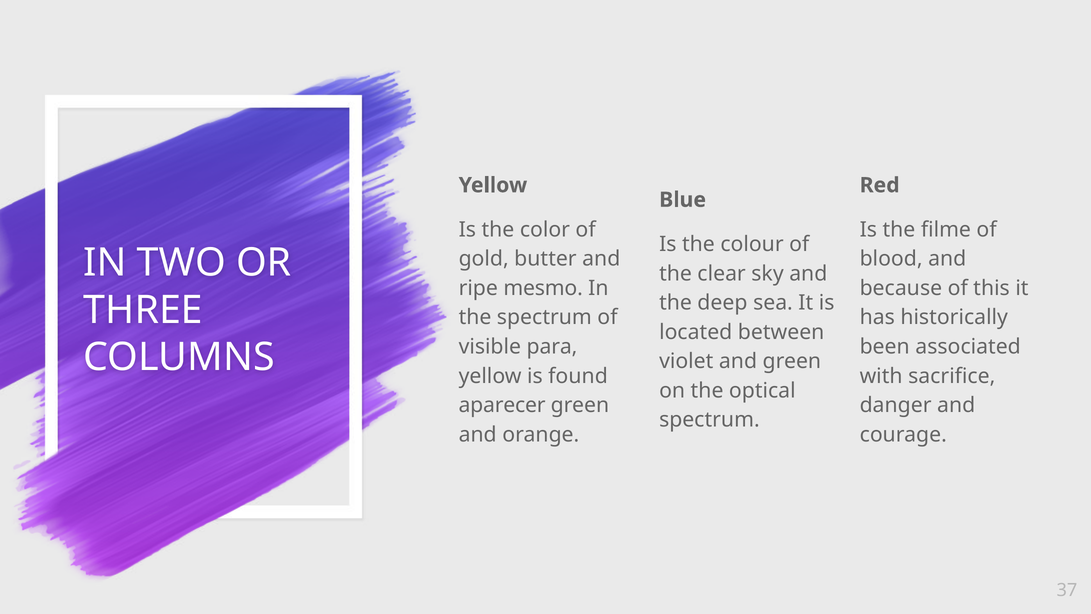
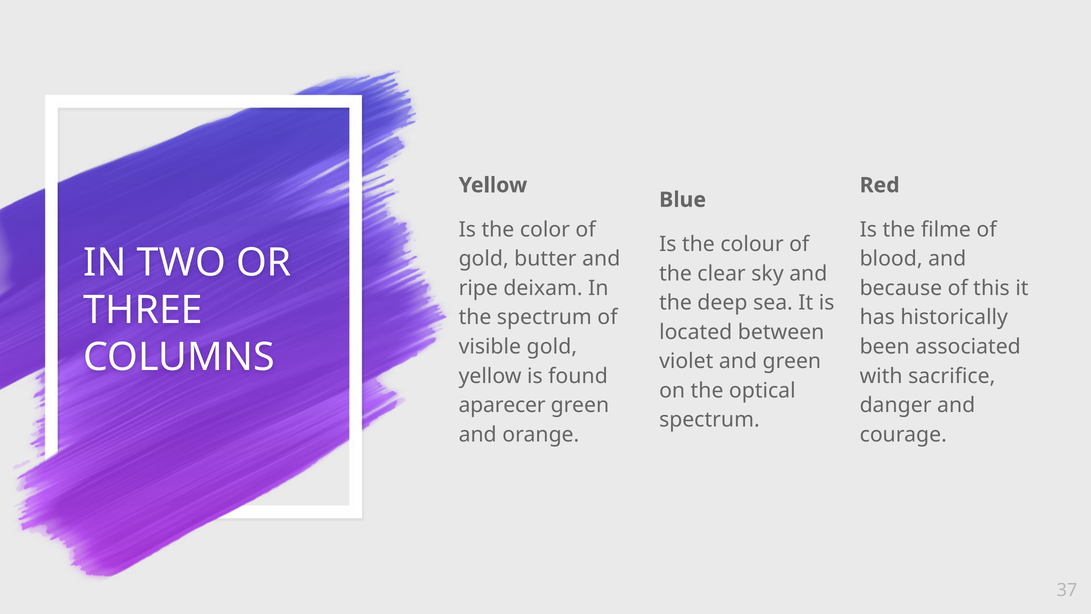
mesmo: mesmo -> deixam (543, 288)
visible para: para -> gold (552, 347)
